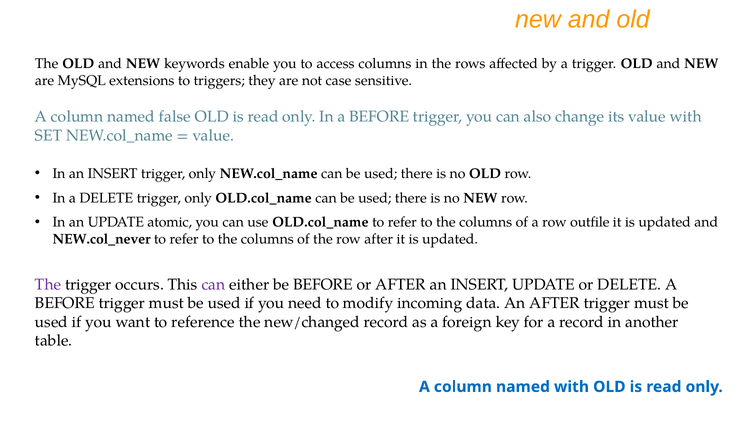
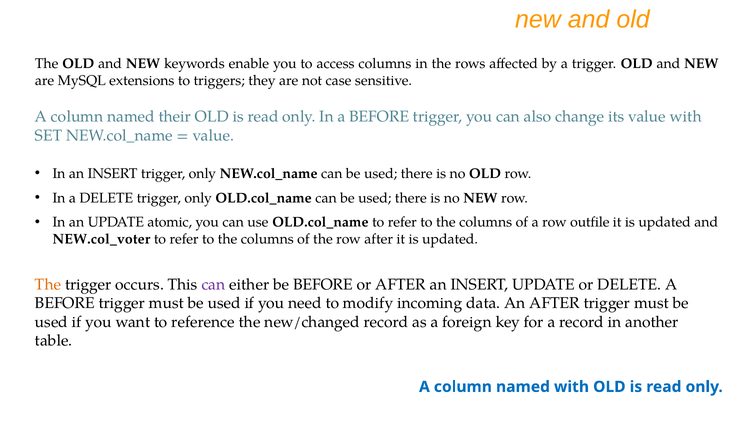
false: false -> their (175, 117)
NEW.col_never: NEW.col_never -> NEW.col_voter (101, 239)
The colour: purple -> orange (48, 285)
